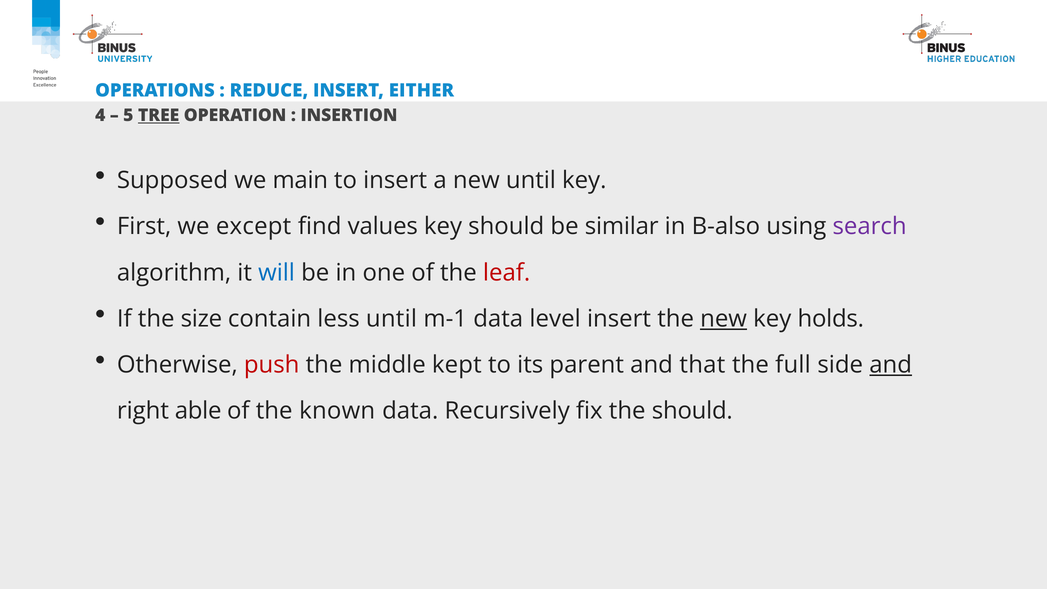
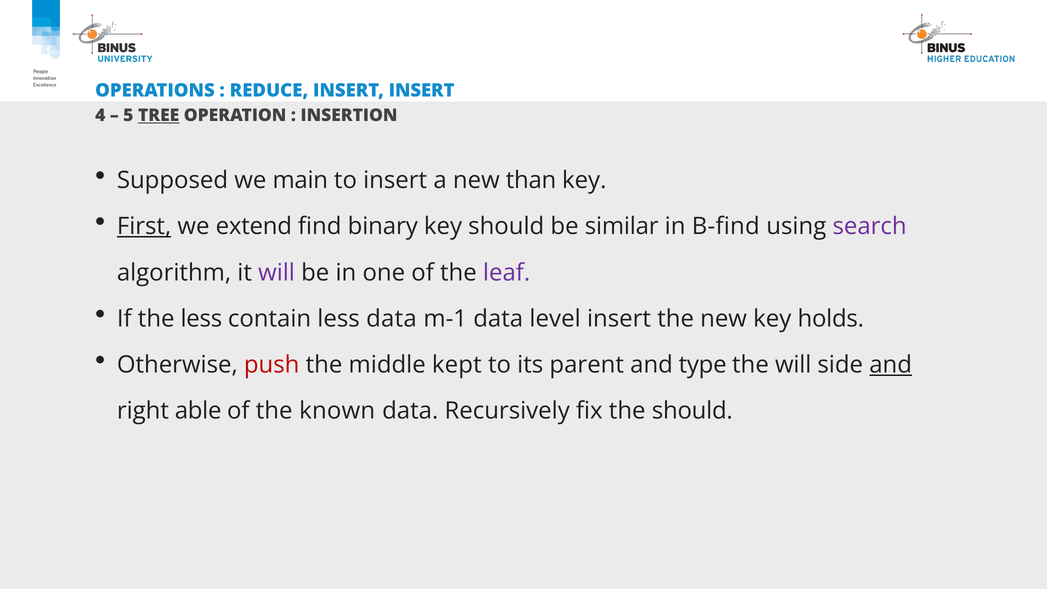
INSERT EITHER: EITHER -> INSERT (422, 91)
new until: until -> than (531, 180)
First underline: none -> present (144, 226)
except: except -> extend (254, 226)
values: values -> binary (383, 226)
B-also: B-also -> B-find (726, 226)
will colour: blue -> purple (277, 273)
leaf colour: red -> purple (507, 273)
the size: size -> less (201, 319)
less until: until -> data (391, 319)
new underline: present -> none (724, 319)
that: that -> type (703, 365)
the full: full -> will (793, 365)
